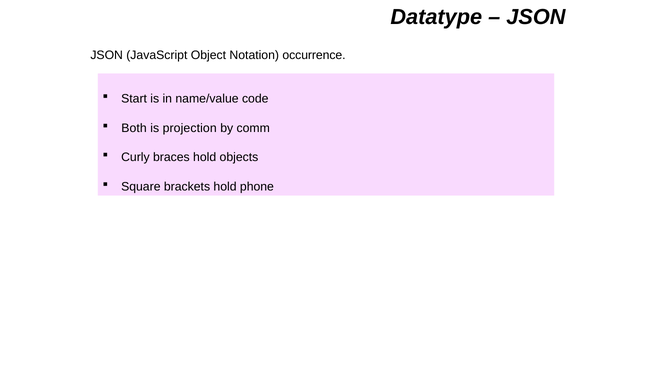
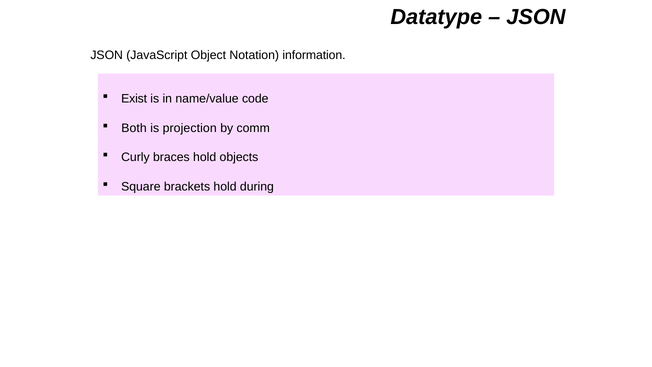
occurrence: occurrence -> information (314, 55)
Start: Start -> Exist (134, 99)
phone: phone -> during (257, 187)
